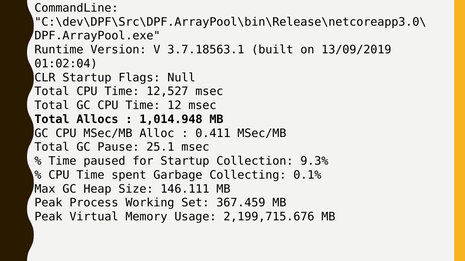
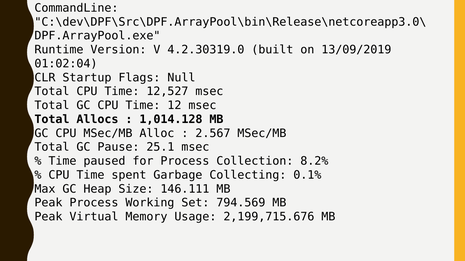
3.7.18563.1: 3.7.18563.1 -> 4.2.30319.0 (206, 50)
1,014.948: 1,014.948 -> 1,014.128 (171, 120)
0.411: 0.411 -> 2.567 (213, 134)
for Startup: Startup -> Process (185, 161)
9.3%: 9.3% -> 8.2% (314, 161)
367.459: 367.459 -> 794.569 (241, 203)
